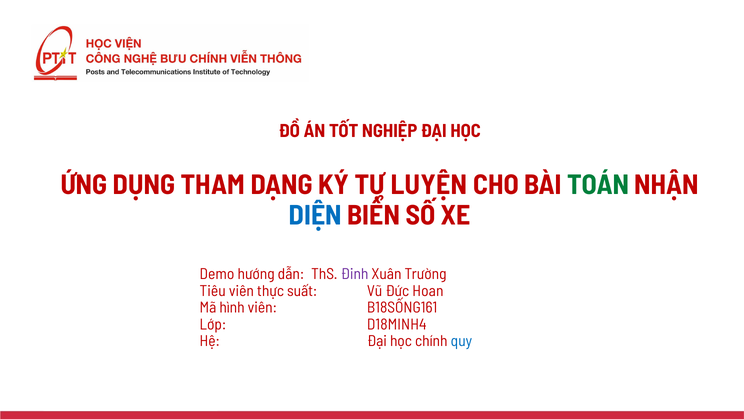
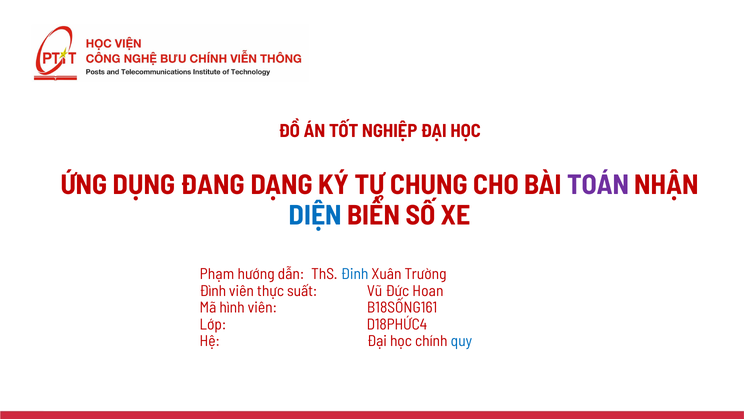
THAM: THAM -> ĐANG (213, 185)
LUYỆN: LUYỆN -> CHUNG (429, 185)
TOÁN colour: green -> purple (598, 185)
Demo: Demo -> Phạm (217, 274)
Đinh colour: purple -> blue (355, 274)
Tiêu: Tiêu -> Đình (213, 291)
D18MINH4: D18MINH4 -> D18PHỨC4 (397, 324)
